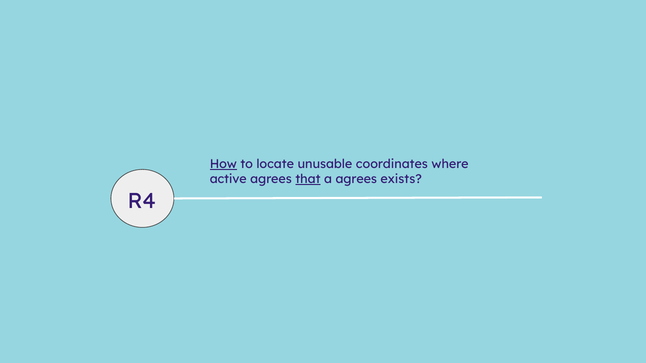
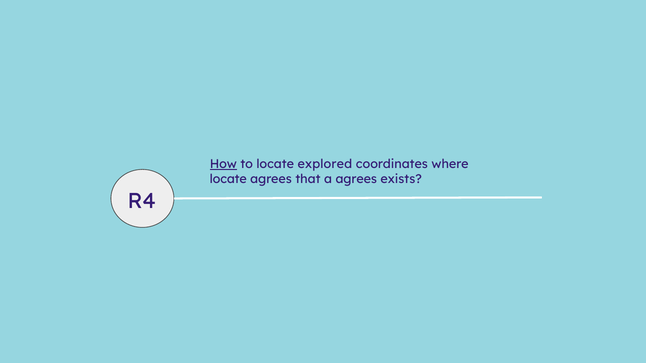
unusable: unusable -> explored (325, 164)
active: active -> locate (228, 179)
that underline: present -> none (308, 179)
